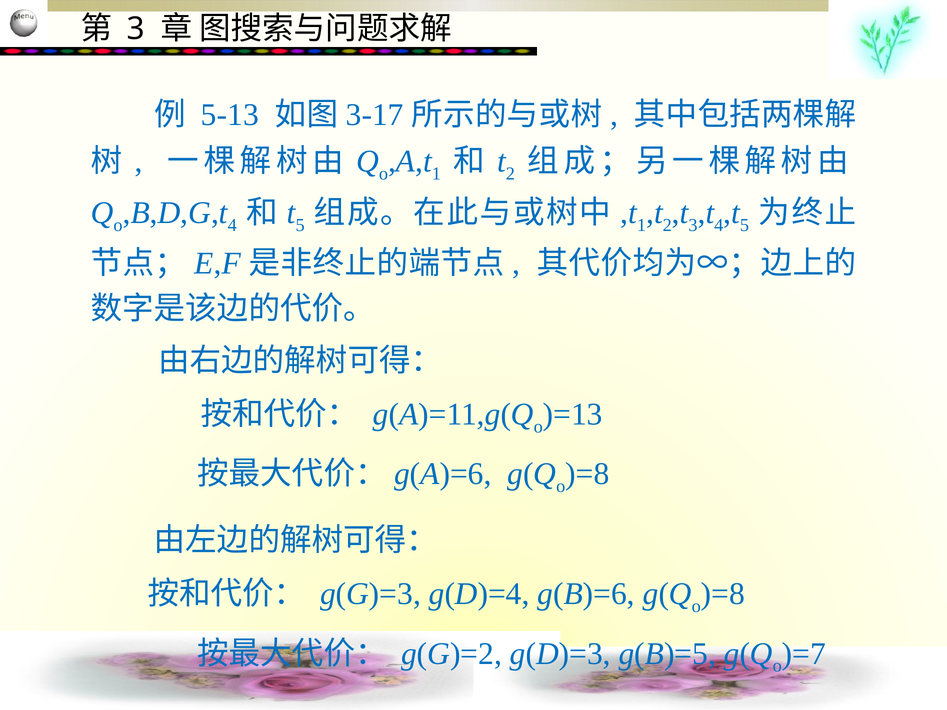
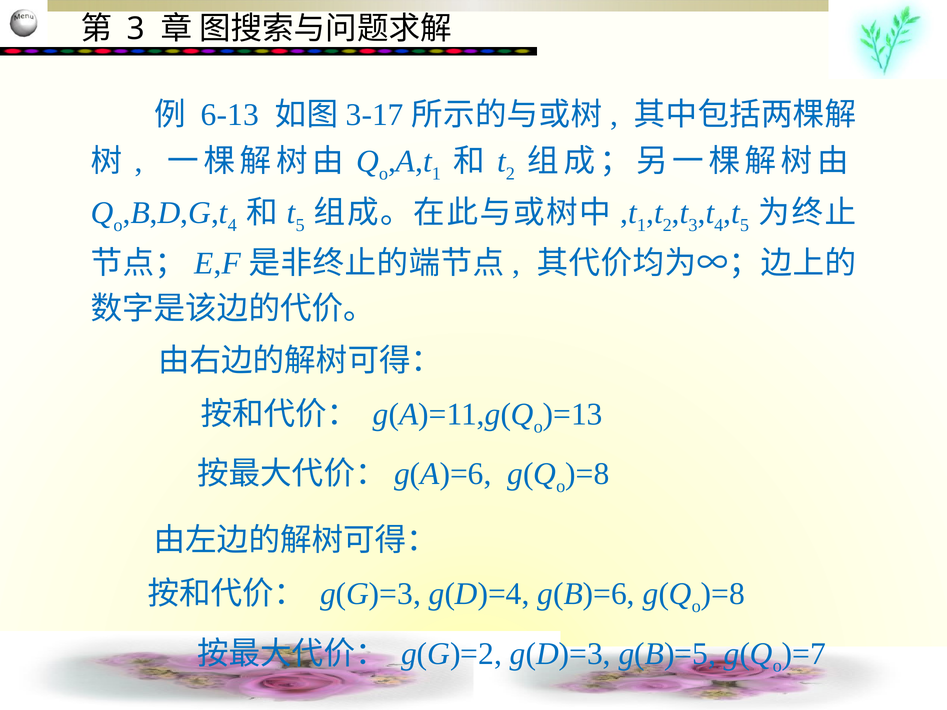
5-13: 5-13 -> 6-13 (230, 115)
